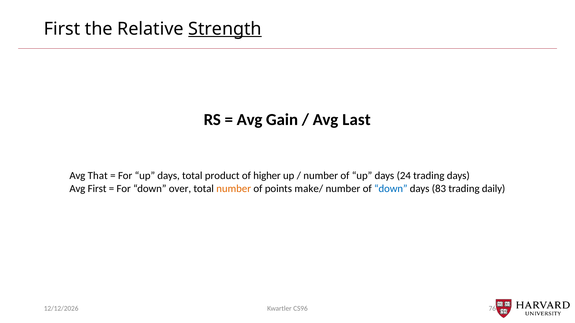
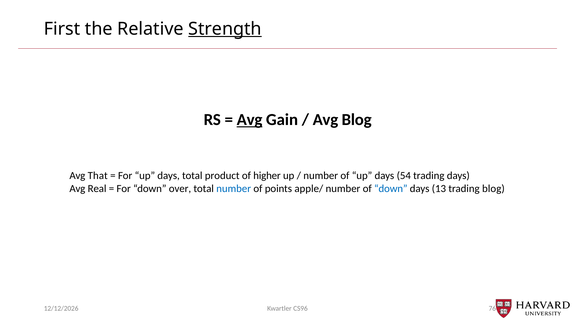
Avg underline: none -> present (250, 120)
Avg Last: Last -> Blog (357, 120)
24: 24 -> 54 (404, 176)
Avg First: First -> Real (97, 189)
number colour: orange -> blue (234, 189)
make/: make/ -> apple/ (309, 189)
83: 83 -> 13 (439, 189)
trading daily: daily -> blog (493, 189)
